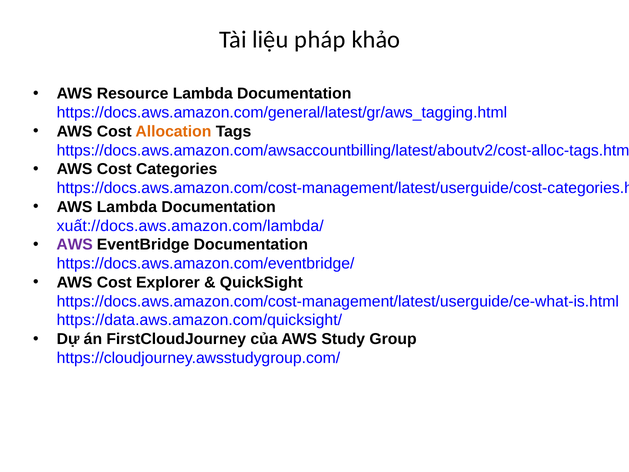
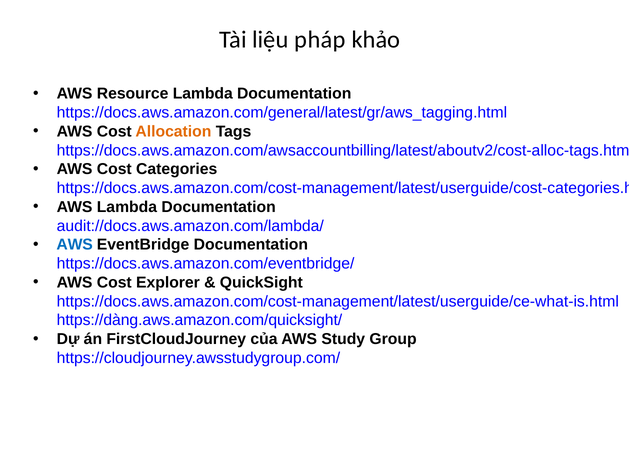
xuất://docs.aws.amazon.com/lambda/: xuất://docs.aws.amazon.com/lambda/ -> audit://docs.aws.amazon.com/lambda/ (190, 226)
AWS colour: purple -> blue (75, 245)
https://data.aws.amazon.com/quicksight/: https://data.aws.amazon.com/quicksight/ -> https://dàng.aws.amazon.com/quicksight/ (199, 320)
